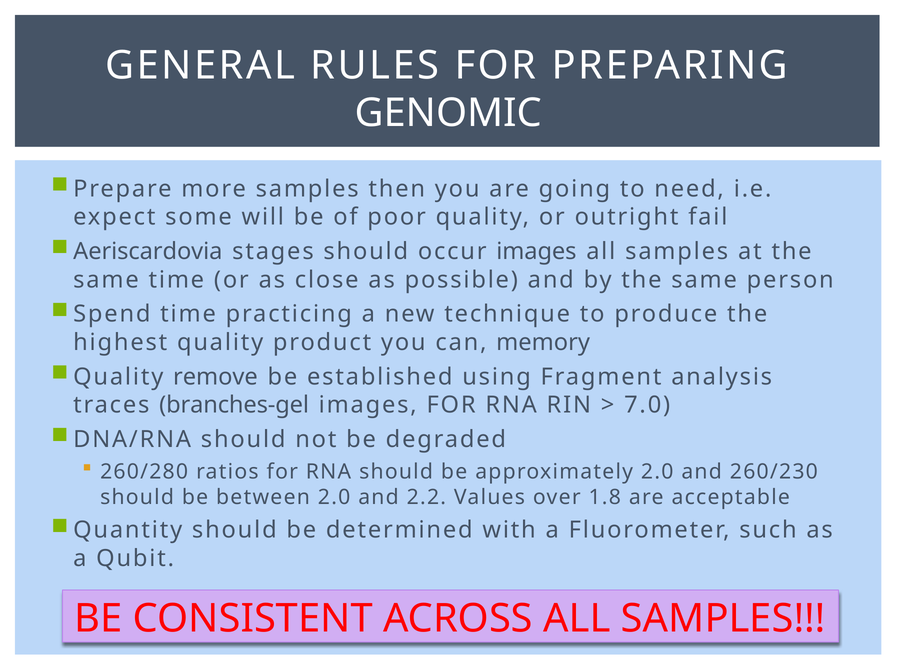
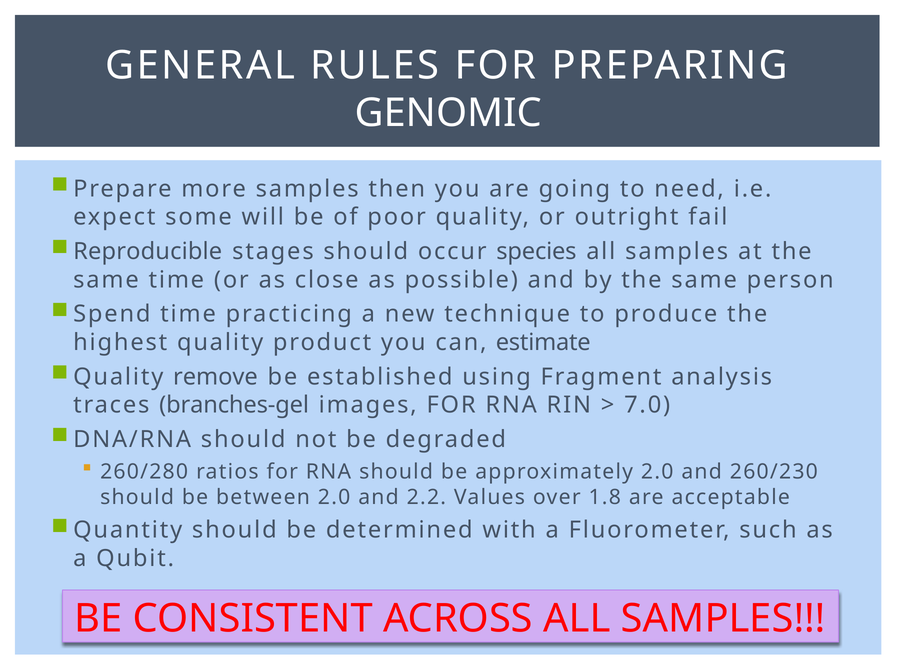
Aeriscardovia: Aeriscardovia -> Reproducible (148, 252)
occur images: images -> species (536, 252)
memory: memory -> estimate (543, 343)
